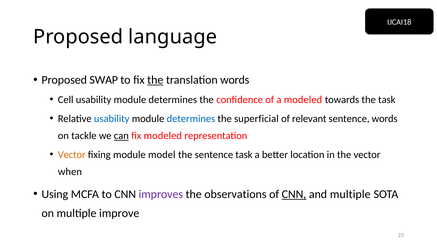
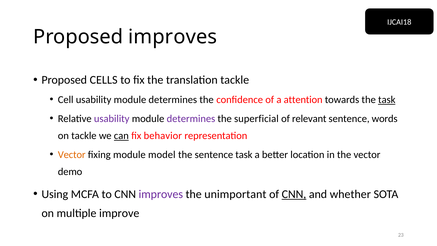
Proposed language: language -> improves (173, 37)
SWAP: SWAP -> CELLS (104, 80)
the underline: present -> none (155, 80)
translation words: words -> tackle (235, 80)
a modeled: modeled -> attention (303, 100)
task underline: none -> present (387, 100)
usability colour: blue -> purple (112, 119)
determines colour: blue -> purple (191, 119)
fix modeled: modeled -> behavior (163, 136)
when: when -> demo (70, 172)
observations: observations -> unimportant (235, 194)
and multiple: multiple -> whether (350, 194)
